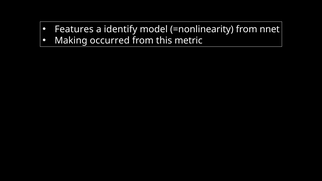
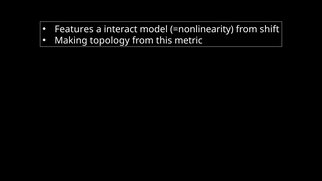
identify: identify -> interact (121, 29)
nnet: nnet -> shift (270, 29)
occurred: occurred -> topology (110, 40)
